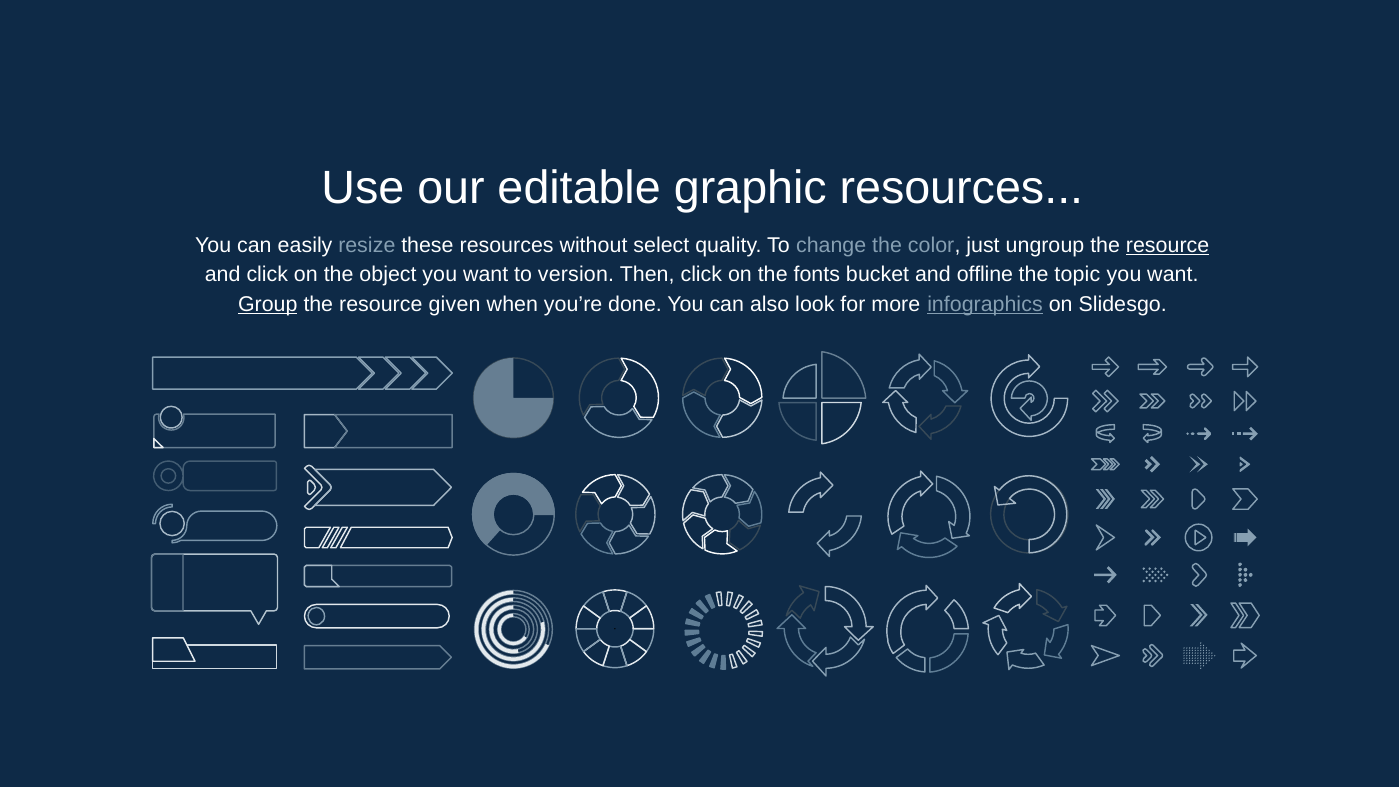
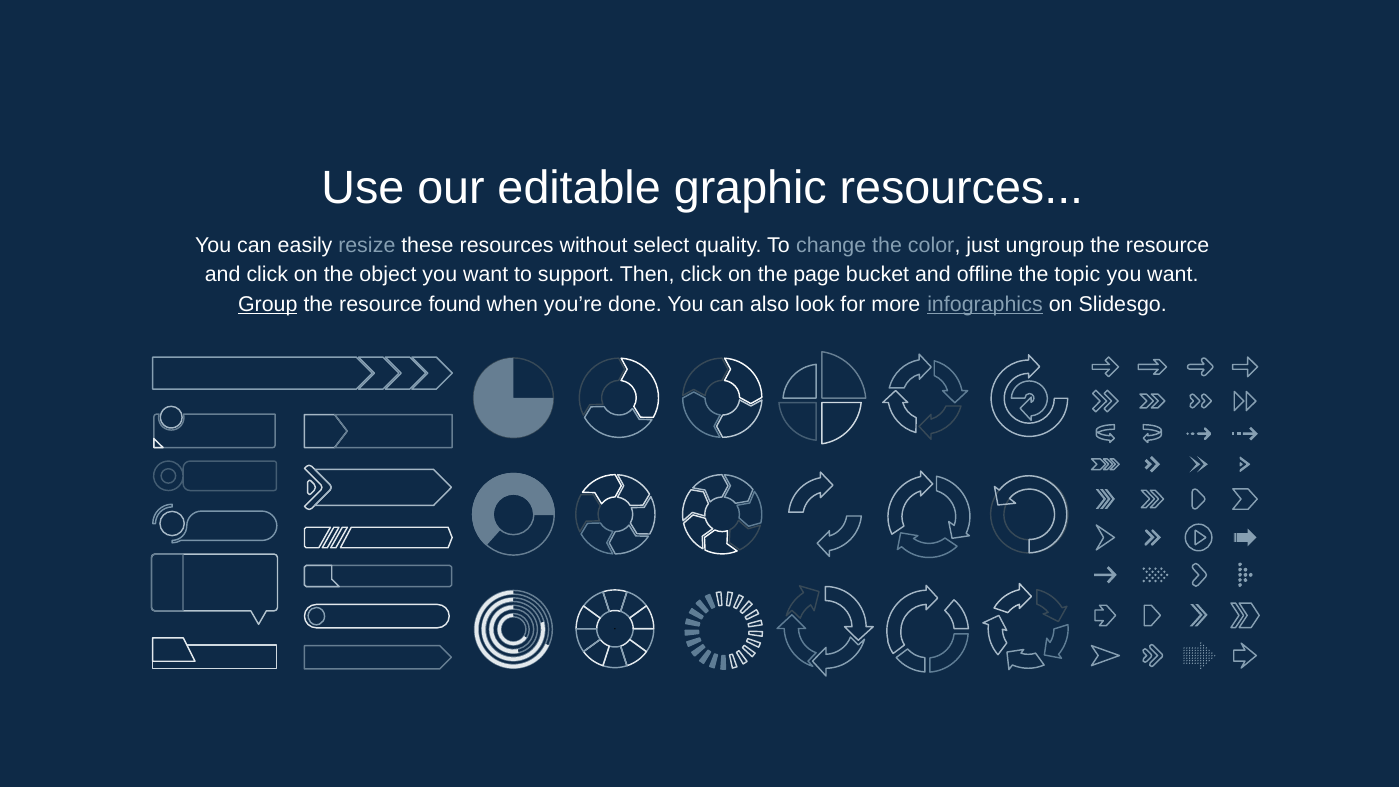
resource underline: present -> none (1168, 245)
version: version -> support (576, 275)
fonts: fonts -> page (817, 275)
given: given -> found (455, 304)
